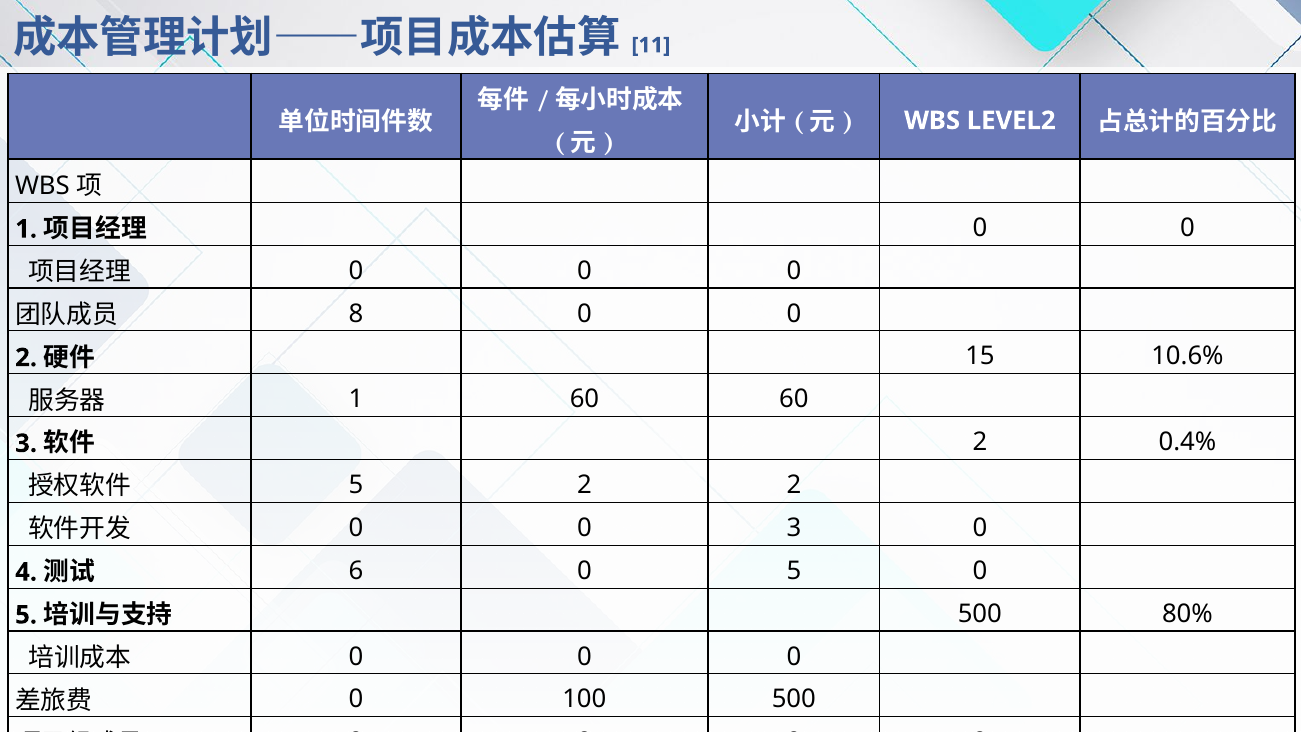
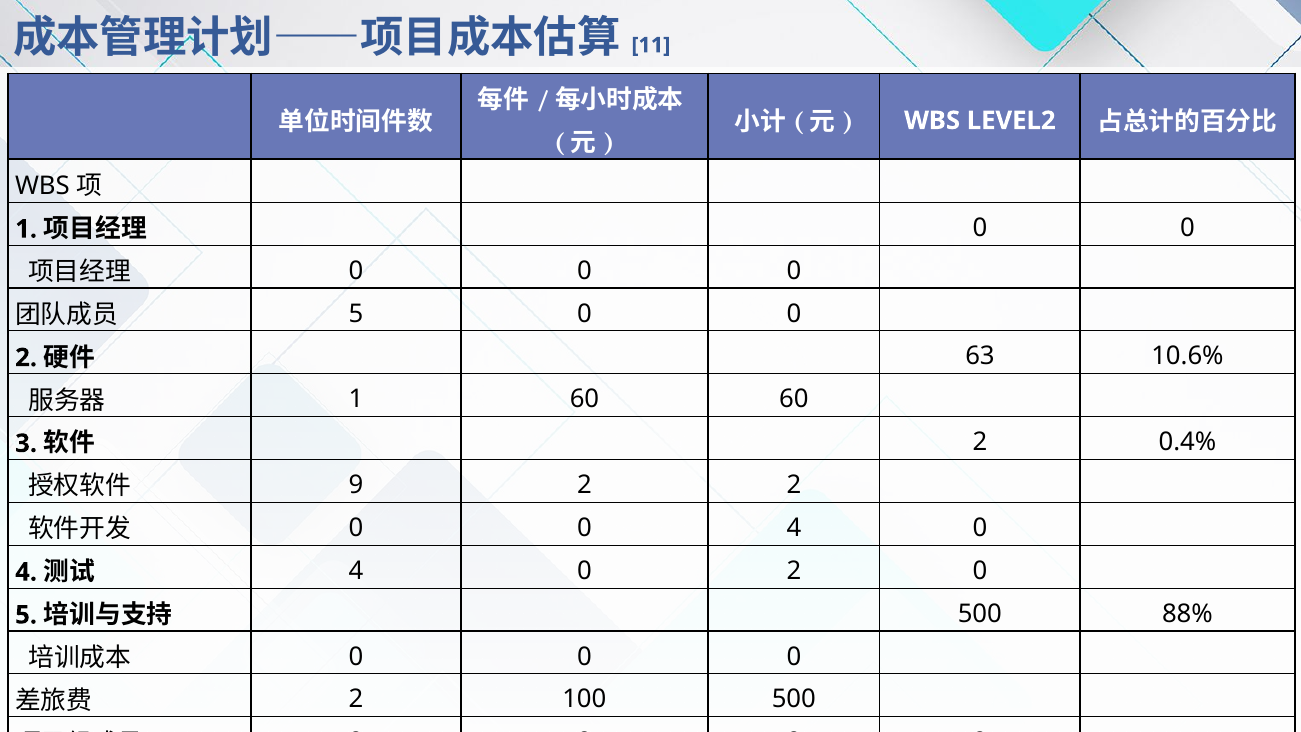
8: 8 -> 5 (356, 313)
15: 15 -> 63 (980, 356)
5: 5 -> 9 (356, 485)
0 0 3: 3 -> 4 (794, 528)
6: 6 -> 4 (356, 571)
5: 5 -> 2 (794, 571)
80%: 80% -> 88% (1187, 614)
0: 0 -> 2 (356, 699)
